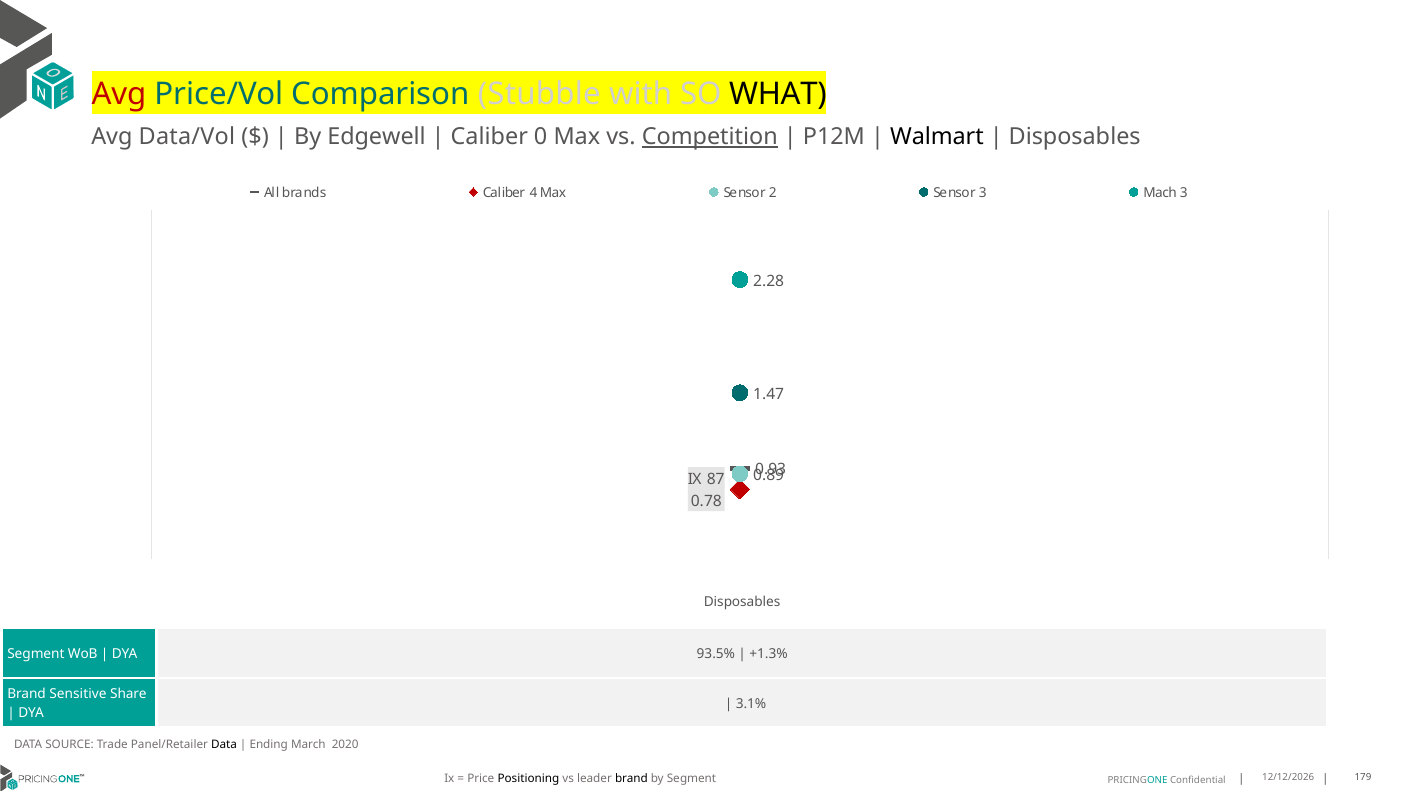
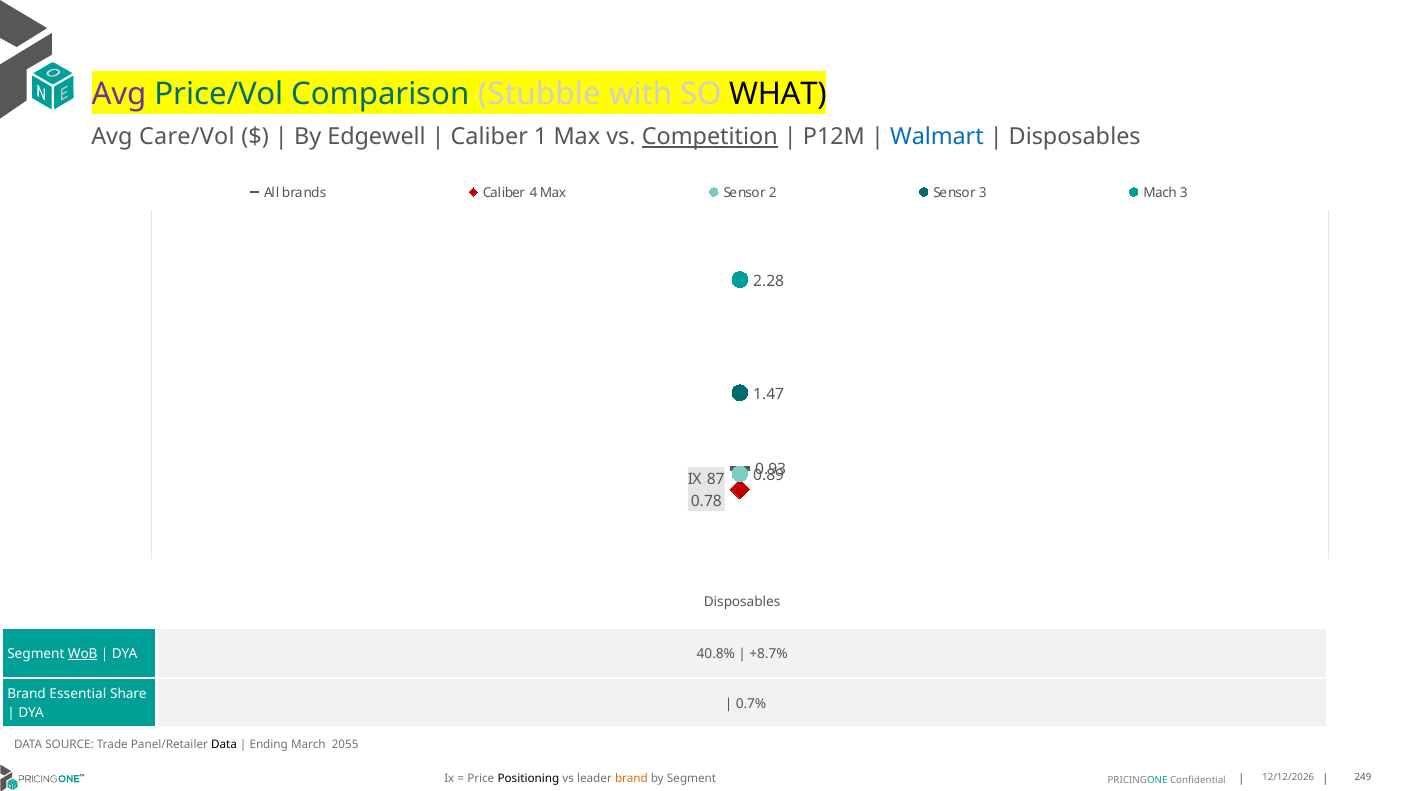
Avg colour: red -> purple (119, 94)
Data/Vol: Data/Vol -> Care/Vol (187, 137)
0: 0 -> 1 (541, 137)
Walmart colour: black -> blue (937, 137)
WoB underline: none -> present (83, 654)
93.5%: 93.5% -> 40.8% (716, 654)
+1.3%: +1.3% -> +8.7% (769, 654)
Sensitive: Sensitive -> Essential (78, 694)
3.1%: 3.1% -> 0.7% (751, 703)
2020: 2020 -> 2055 (345, 745)
brand colour: black -> orange (631, 779)
179: 179 -> 249 (1363, 778)
